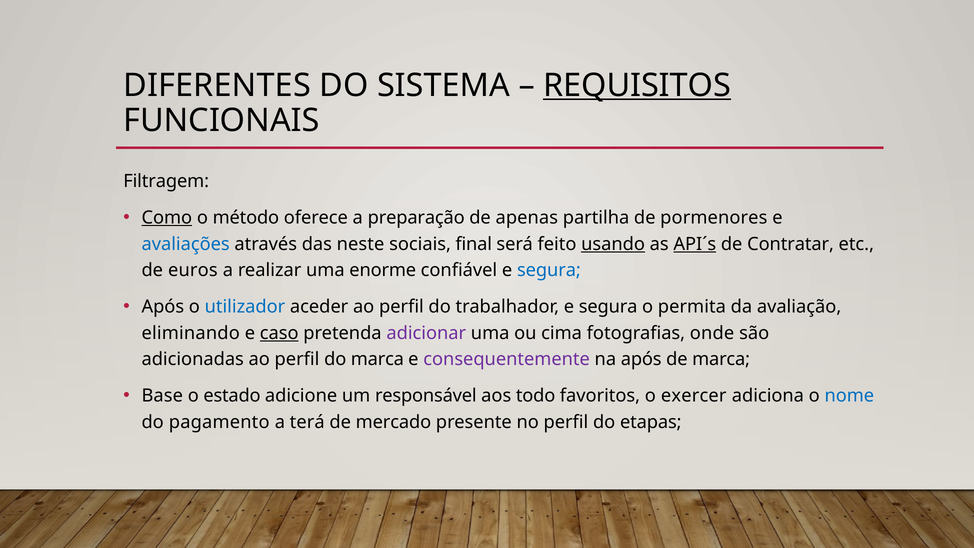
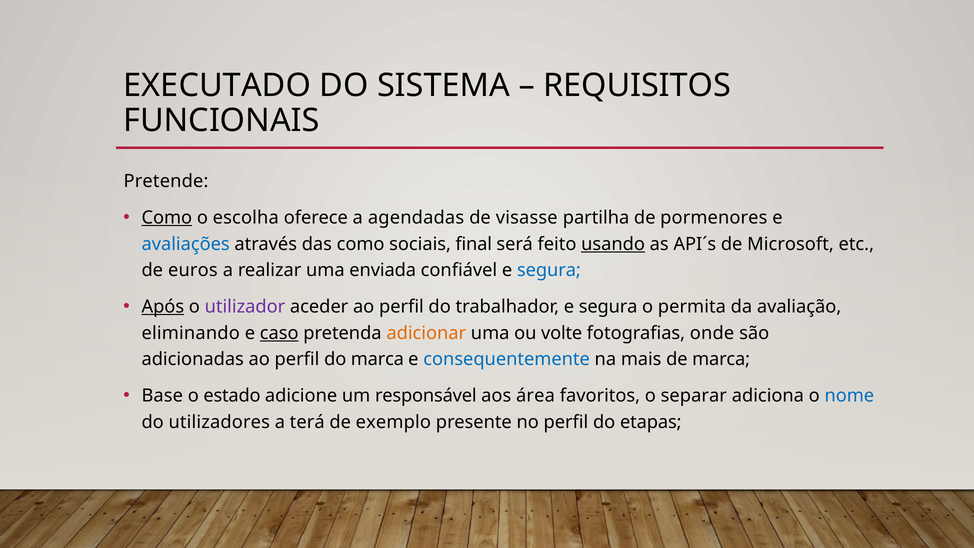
DIFERENTES: DIFERENTES -> EXECUTADO (217, 85)
REQUISITOS underline: present -> none (637, 85)
Filtragem: Filtragem -> Pretende (166, 181)
método: método -> escolha (246, 218)
preparação: preparação -> agendadas (416, 218)
apenas: apenas -> visasse (527, 218)
das neste: neste -> como (361, 244)
API´s underline: present -> none (695, 244)
Contratar: Contratar -> Microsoft (791, 244)
enorme: enorme -> enviada (383, 270)
Após underline: none -> present (163, 307)
utilizador colour: blue -> purple (245, 307)
adicionar colour: purple -> orange (426, 333)
cima: cima -> volte (562, 333)
consequentemente colour: purple -> blue (507, 359)
na após: após -> mais (641, 359)
todo: todo -> área (535, 396)
exercer: exercer -> separar (694, 396)
pagamento: pagamento -> utilizadores (219, 422)
mercado: mercado -> exemplo (393, 422)
